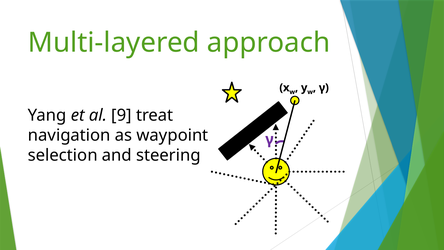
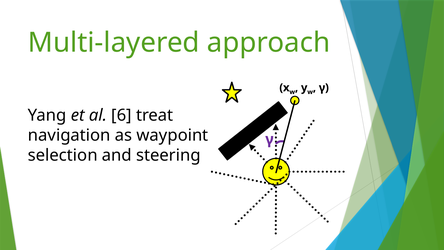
9: 9 -> 6 (121, 115)
